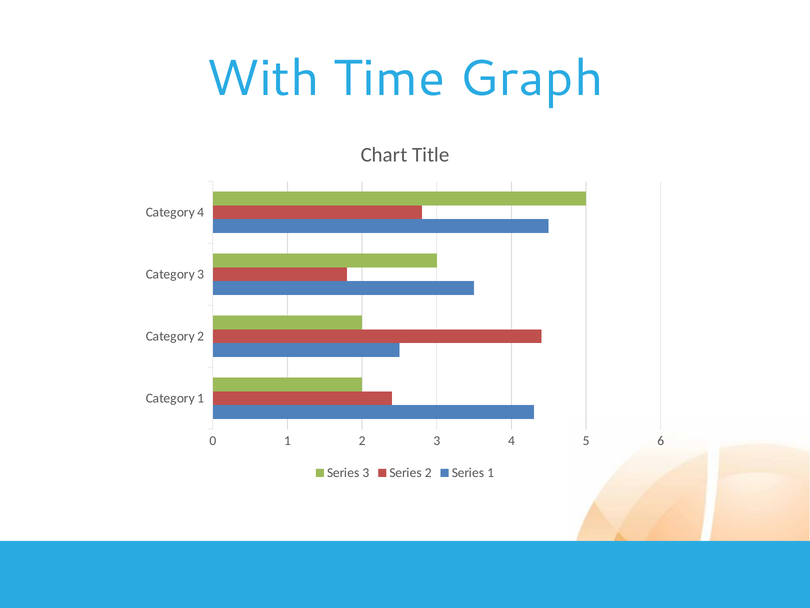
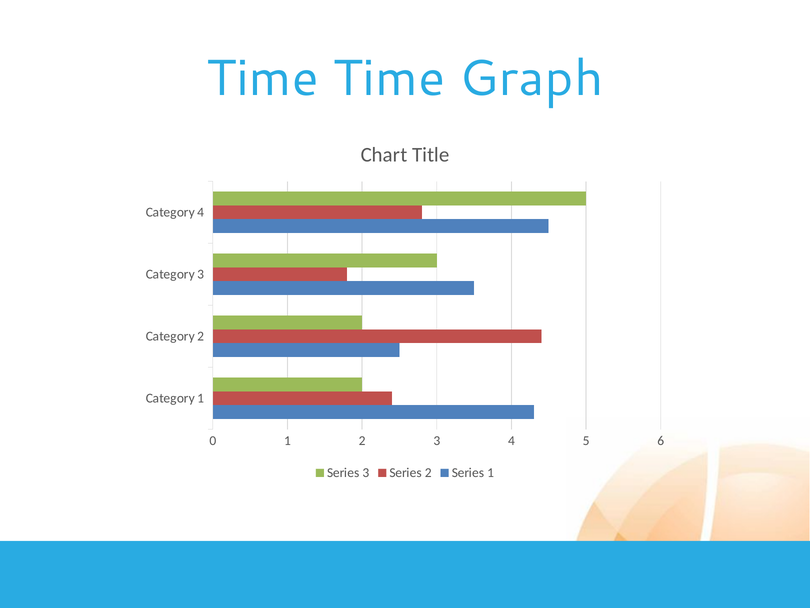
With: With -> Time (263, 78)
